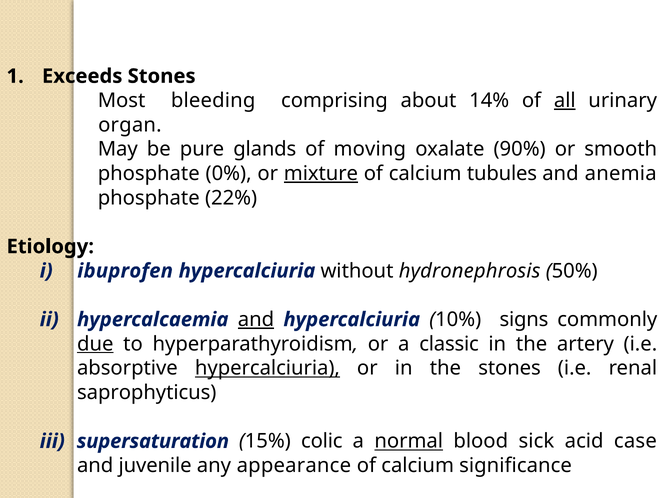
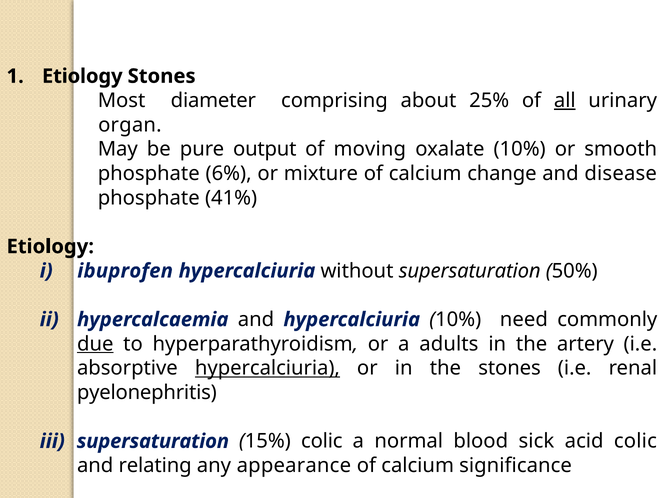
Exceeds: Exceeds -> Etiology (82, 76)
bleeding: bleeding -> diameter (213, 101)
about 14%: 14% -> 25% (489, 101)
glands: glands -> output (265, 149)
oxalate 90%: 90% -> 10% (520, 149)
0%: 0% -> 6% (229, 174)
mixture underline: present -> none (321, 174)
tubules: tubules -> change (502, 174)
and anemia: anemia -> disease (621, 174)
22%: 22% -> 41% (231, 198)
without hydronephrosis: hydronephrosis -> supersaturation (470, 271)
and underline: present -> none (256, 320)
signs: signs -> need (524, 320)
classic: classic -> adults (449, 344)
saprophyticus: saprophyticus -> pyelonephritis (147, 393)
normal underline: present -> none (409, 441)
acid case: case -> colic (635, 441)
juvenile: juvenile -> relating (155, 466)
